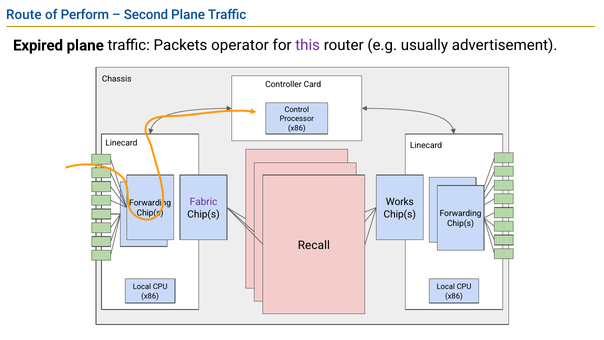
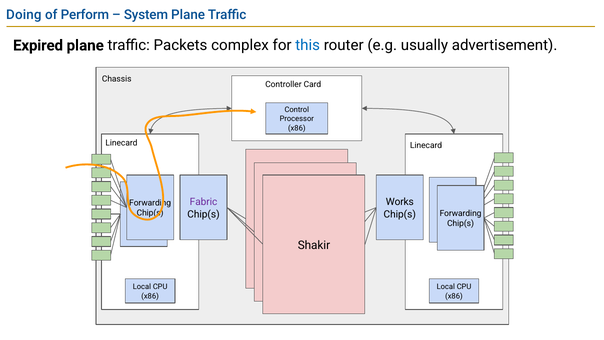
Route: Route -> Doing (24, 15)
Second: Second -> System (146, 15)
operator: operator -> complex (240, 45)
this colour: purple -> blue (308, 45)
Recall: Recall -> Shakir (314, 245)
